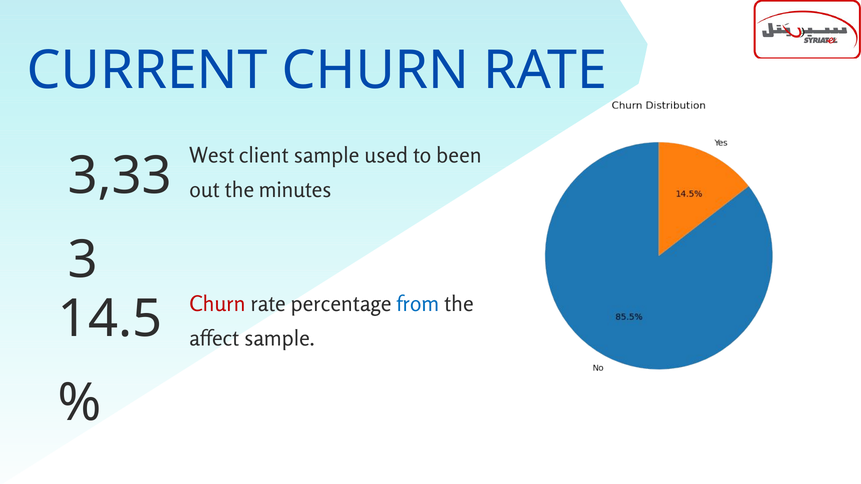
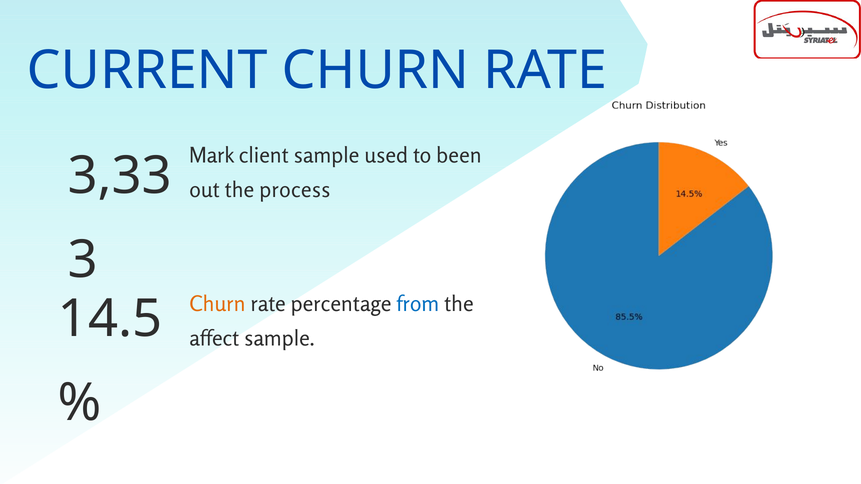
West: West -> Mark (212, 156)
minutes: minutes -> process (295, 190)
Churn colour: red -> orange (217, 305)
